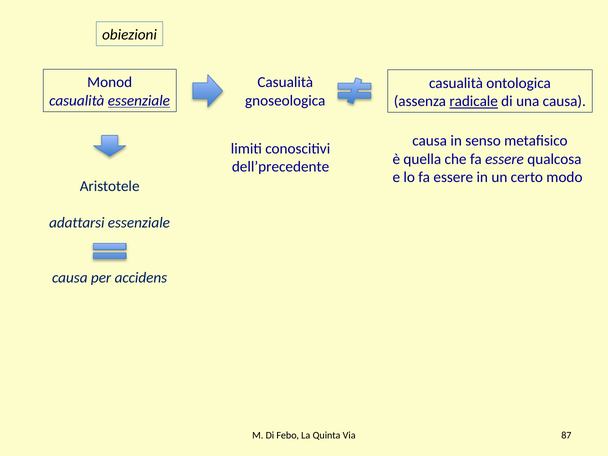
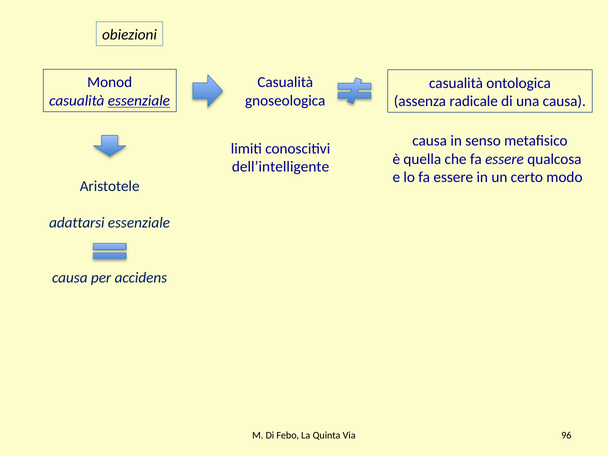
radicale underline: present -> none (474, 101)
dell’precedente: dell’precedente -> dell’intelligente (281, 167)
87: 87 -> 96 (566, 435)
